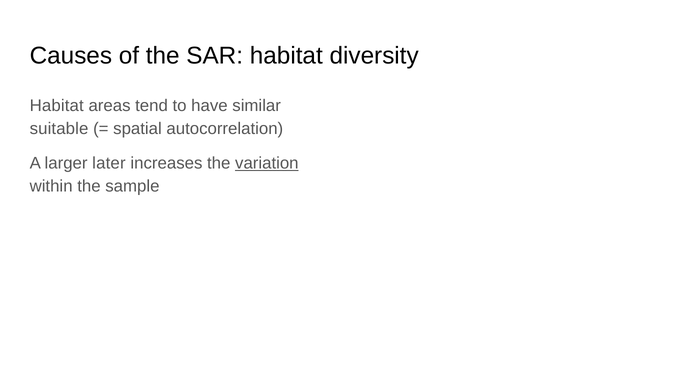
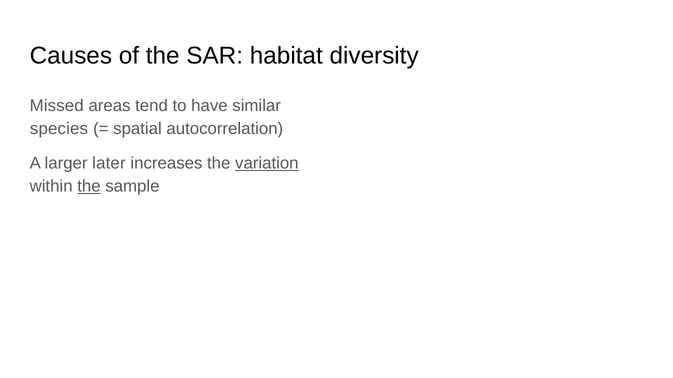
Habitat: Habitat -> Missed (57, 106)
suitable: suitable -> species (59, 129)
the underline: none -> present (89, 187)
